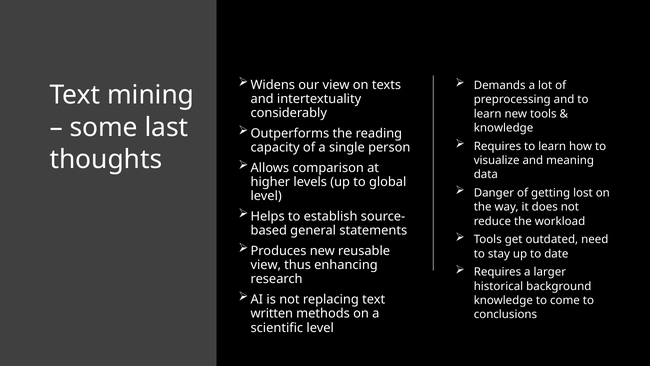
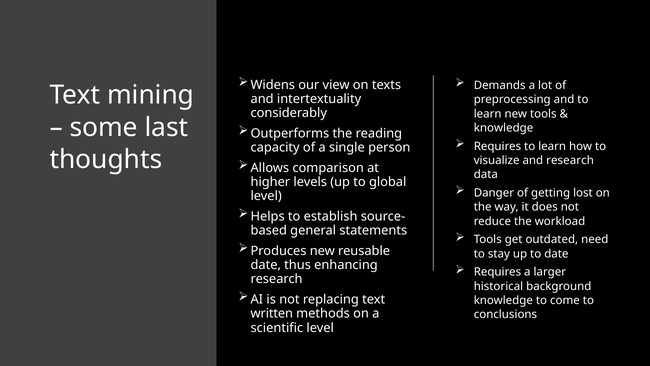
and meaning: meaning -> research (570, 160)
view: view -> date (266, 265)
